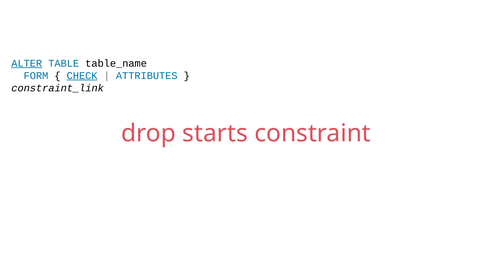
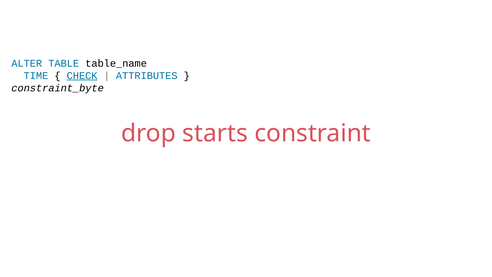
ALTER underline: present -> none (27, 63)
FORM: FORM -> TIME (36, 76)
constraint_link: constraint_link -> constraint_byte (58, 88)
